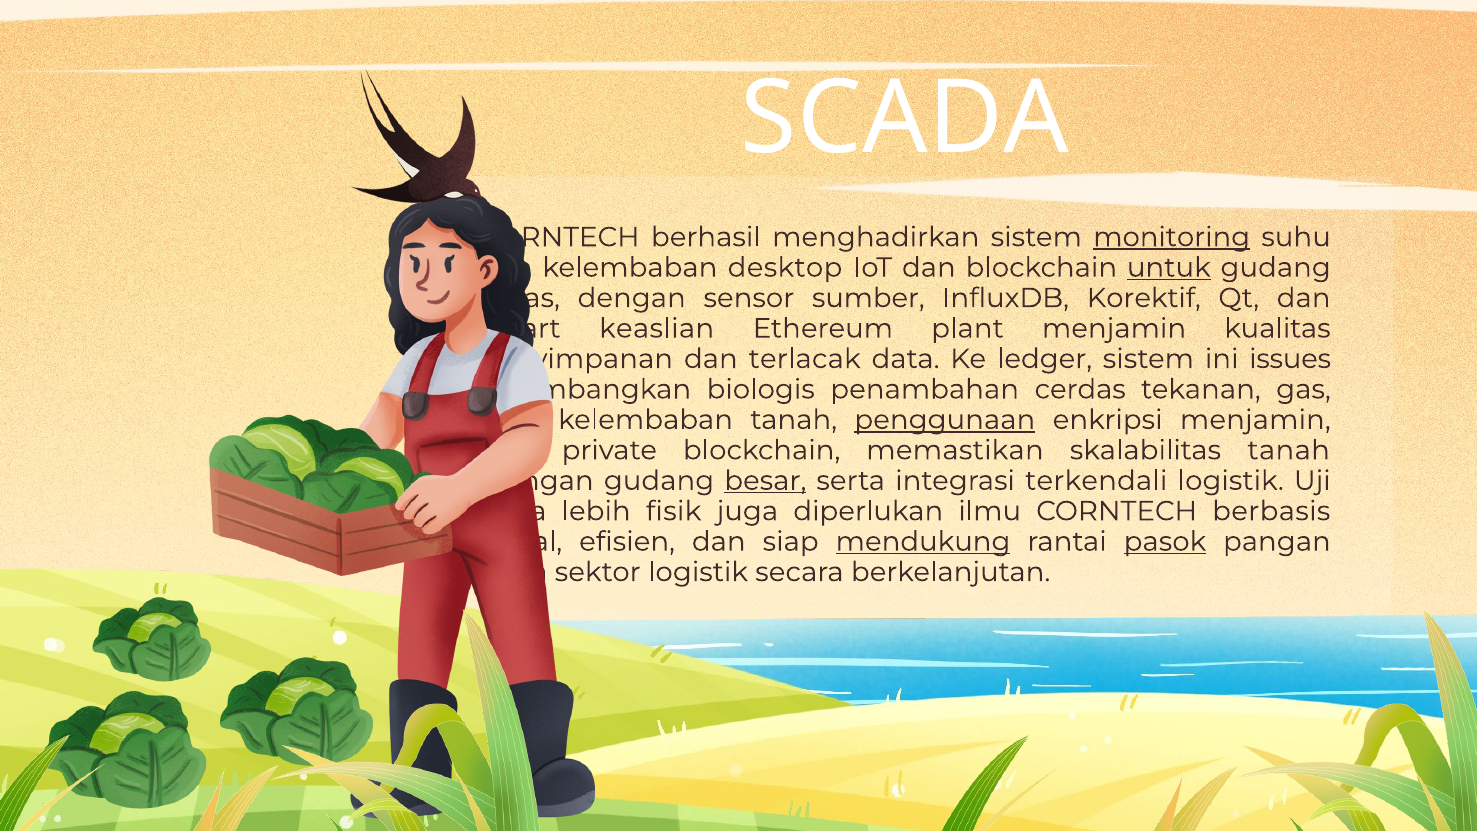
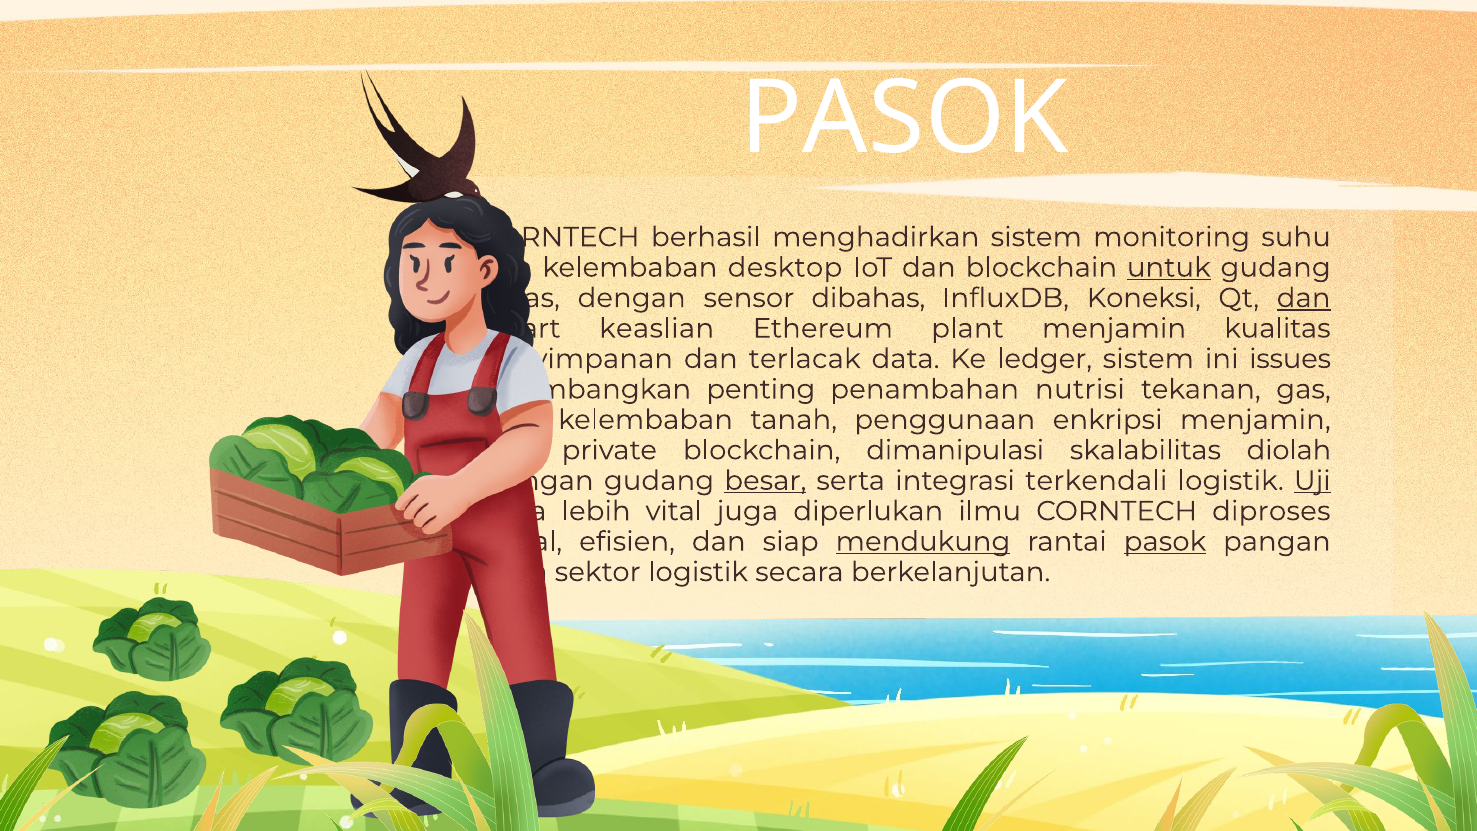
SCADA: SCADA -> PASOK (905, 119)
monitoring underline: present -> none (1172, 237)
sumber: sumber -> dibahas (868, 298)
Korektif: Korektif -> Koneksi (1144, 298)
dan underline: none -> present (1304, 298)
biologis: biologis -> penting (761, 389)
cerdas: cerdas -> nutrisi (1080, 389)
penggunaan underline: present -> none (945, 420)
memastikan: memastikan -> dimanipulasi (955, 450)
skalabilitas tanah: tanah -> diolah (1289, 450)
Uji underline: none -> present (1312, 481)
fisik: fisik -> vital (674, 511)
berbasis: berbasis -> diproses (1271, 511)
